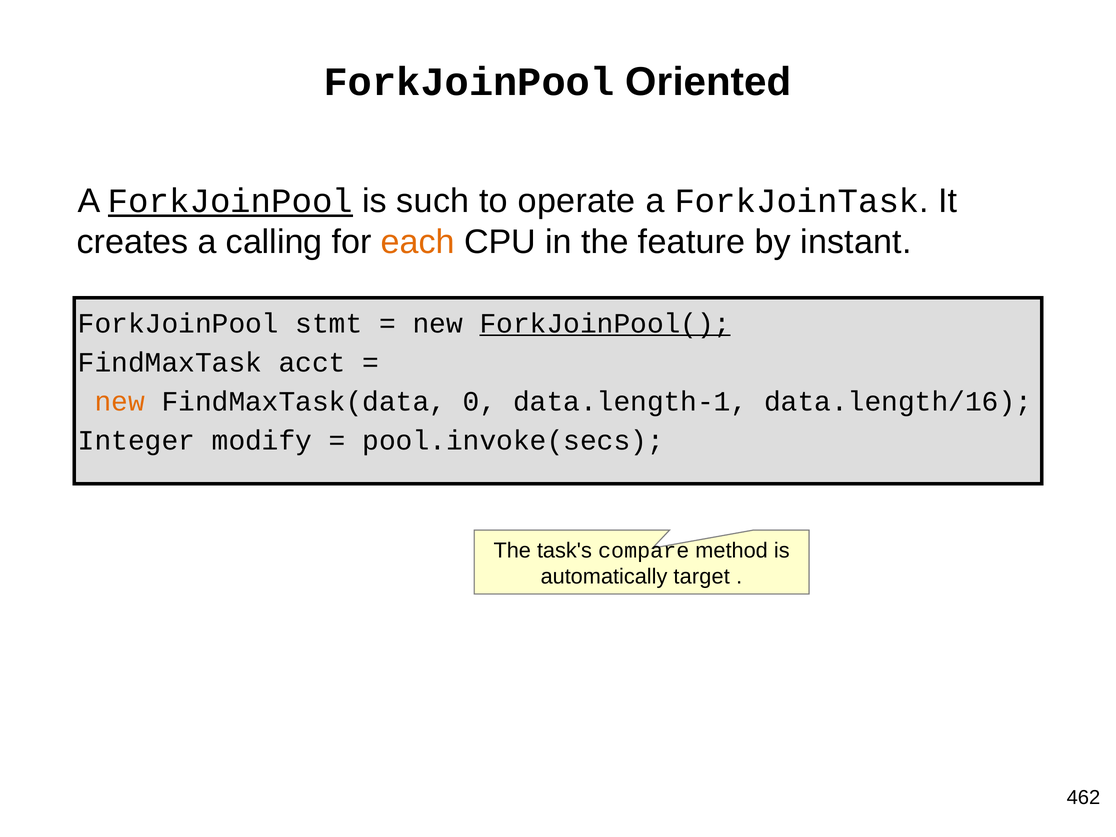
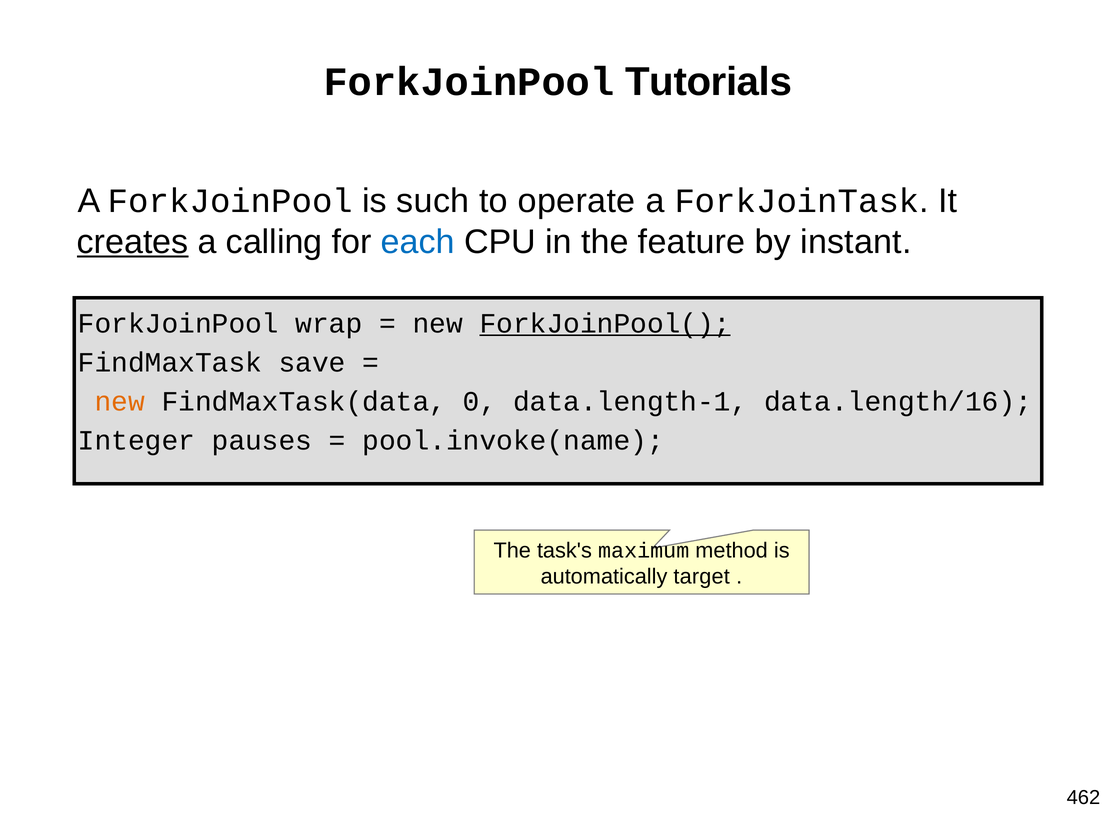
Oriented: Oriented -> Tutorials (709, 82)
ForkJoinPool underline: present -> none (230, 201)
creates underline: none -> present (133, 242)
each colour: orange -> blue (418, 242)
stmt: stmt -> wrap (329, 323)
acct: acct -> save (312, 362)
modify: modify -> pauses (262, 441)
pool.invoke(secs: pool.invoke(secs -> pool.invoke(name (513, 441)
compare: compare -> maximum (644, 551)
